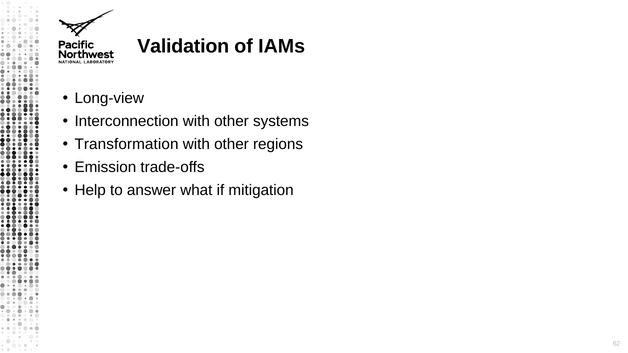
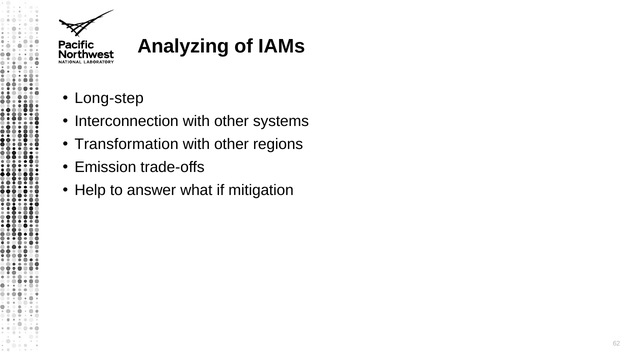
Validation: Validation -> Analyzing (183, 46)
Long-view: Long-view -> Long-step (109, 98)
